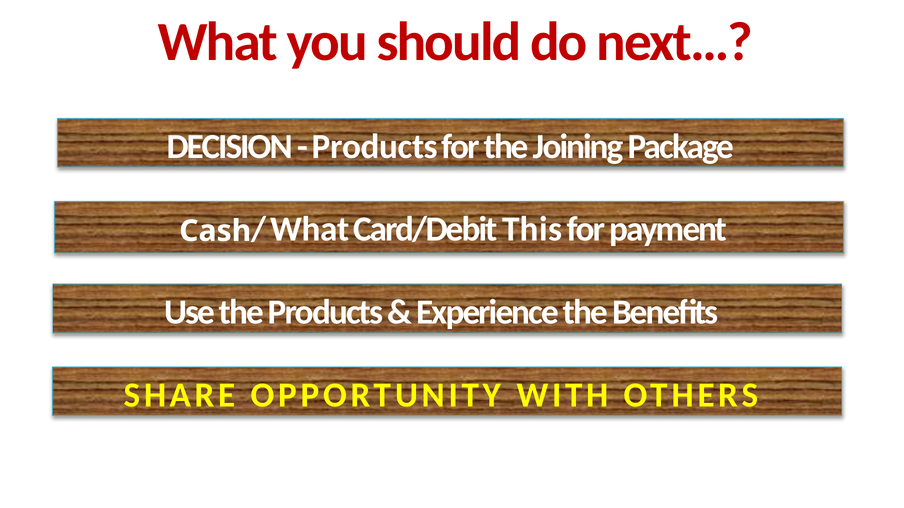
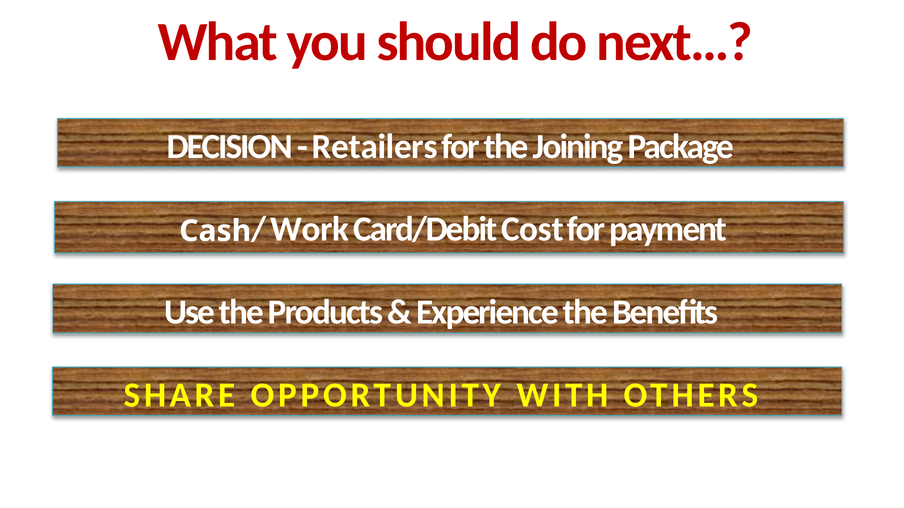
Products: Products -> Retailers (375, 147)
What: What -> Work (310, 230)
This: This -> Cost (532, 230)
